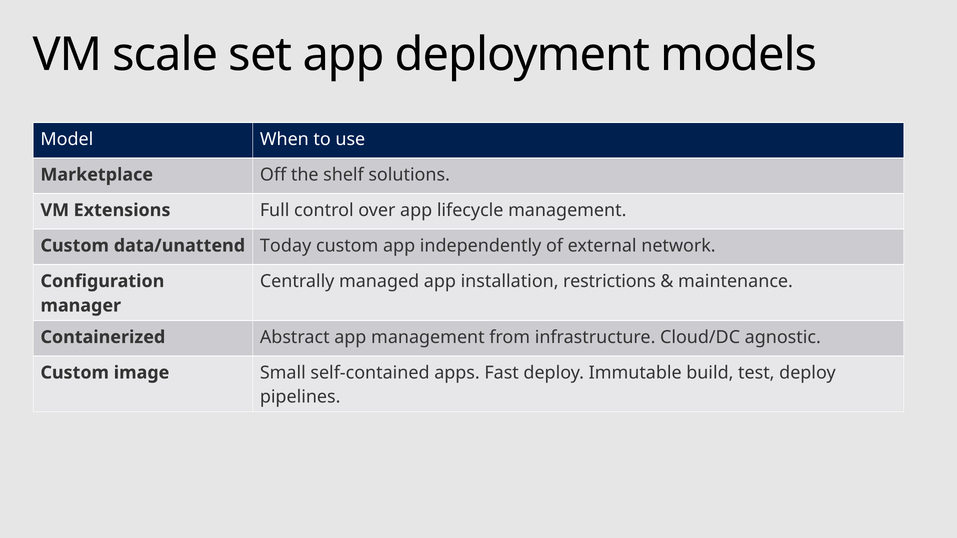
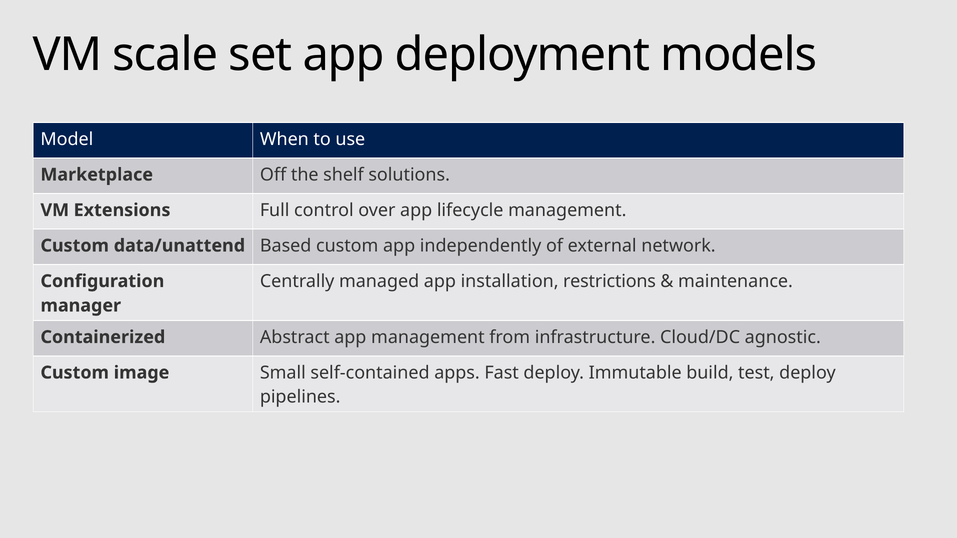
Today: Today -> Based (286, 246)
